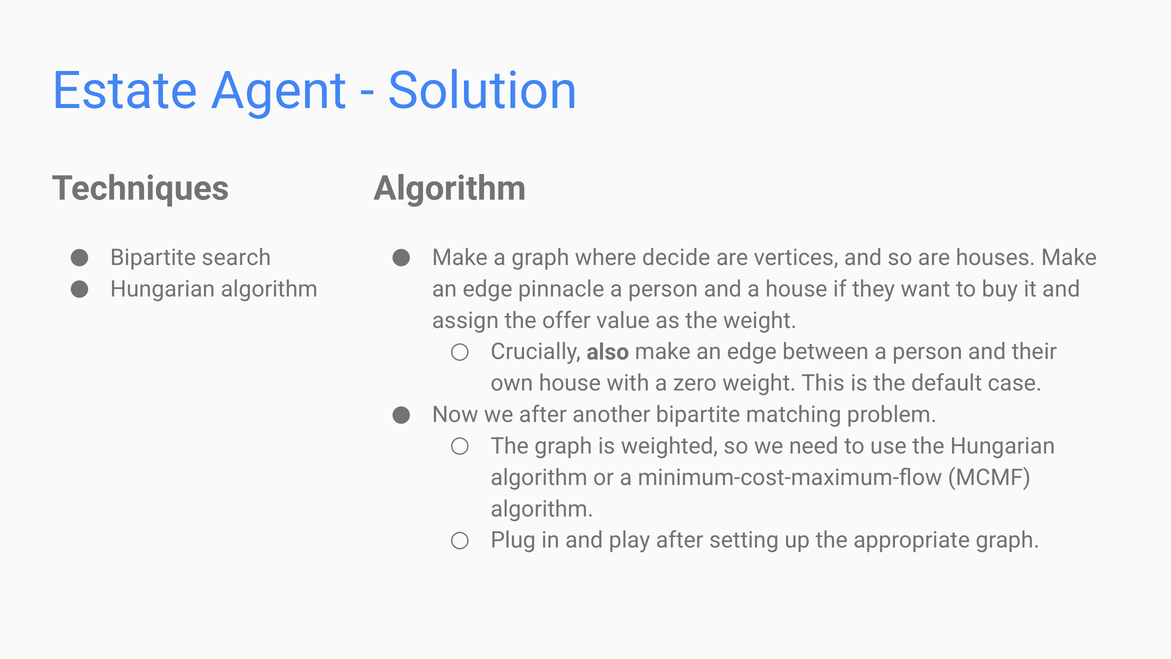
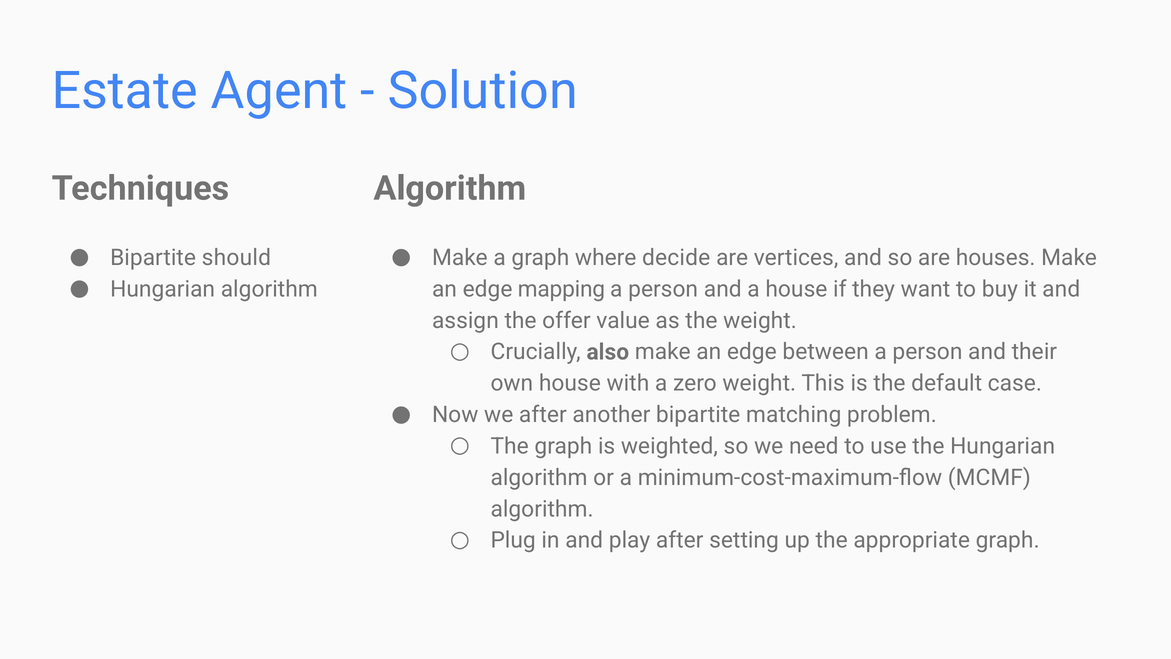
search: search -> should (236, 258)
pinnacle: pinnacle -> mapping (561, 289)
